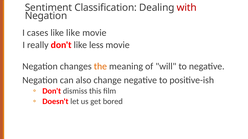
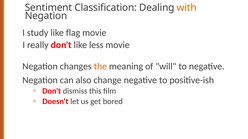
with colour: red -> orange (187, 8)
cases: cases -> study (38, 33)
like like: like -> flag (73, 33)
